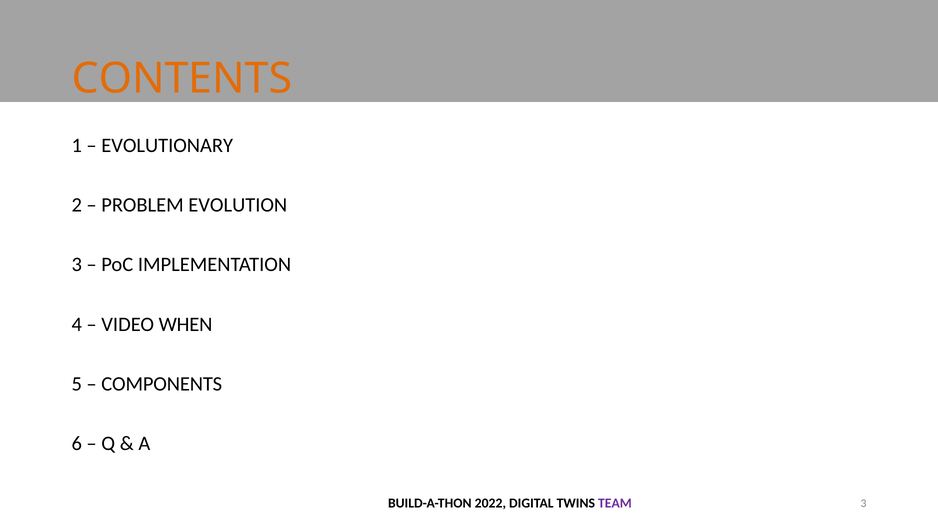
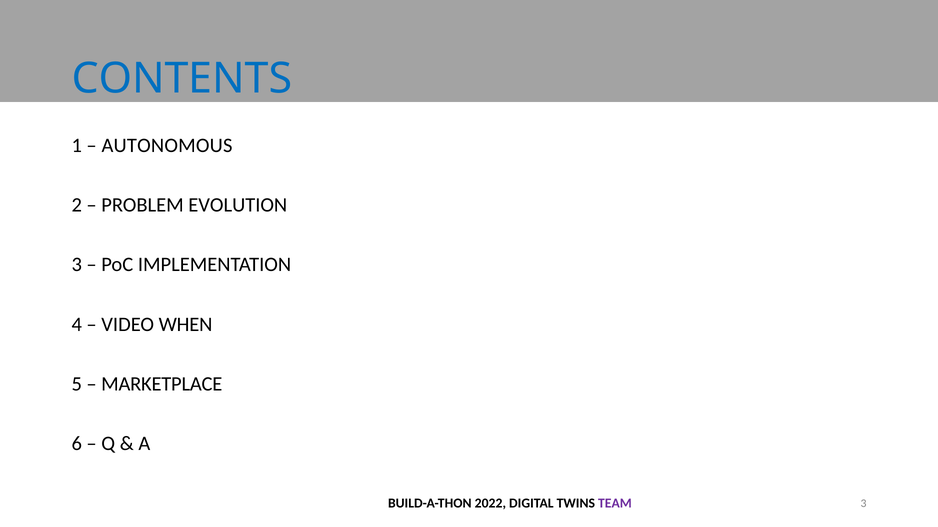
CONTENTS colour: orange -> blue (182, 79)
EVOLUTIONARY: EVOLUTIONARY -> AUTONOMOUS (167, 146)
COMPONENTS: COMPONENTS -> MARKETPLACE (162, 384)
